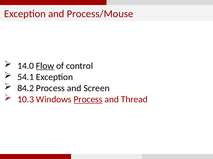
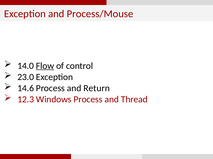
54.1: 54.1 -> 23.0 (26, 77)
84.2: 84.2 -> 14.6 (26, 89)
Screen: Screen -> Return (97, 89)
10.3: 10.3 -> 12.3 (26, 100)
Process underline: present -> none (88, 100)
